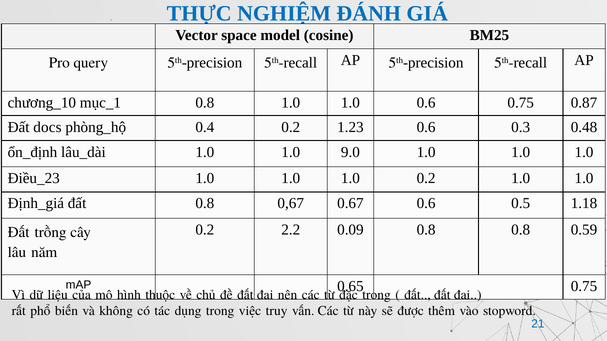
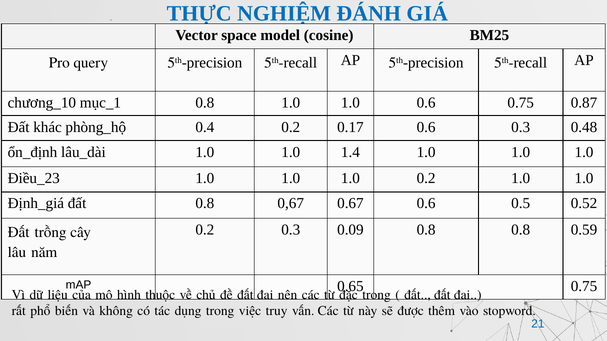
docs: docs -> khác (48, 127)
1.23: 1.23 -> 0.17 (350, 127)
9.0: 9.0 -> 1.4 (350, 152)
1.18: 1.18 -> 0.52 (584, 204)
0.2 2.2: 2.2 -> 0.3 (291, 230)
